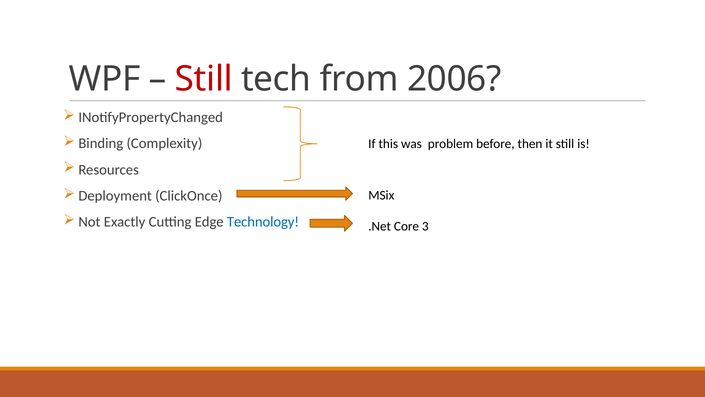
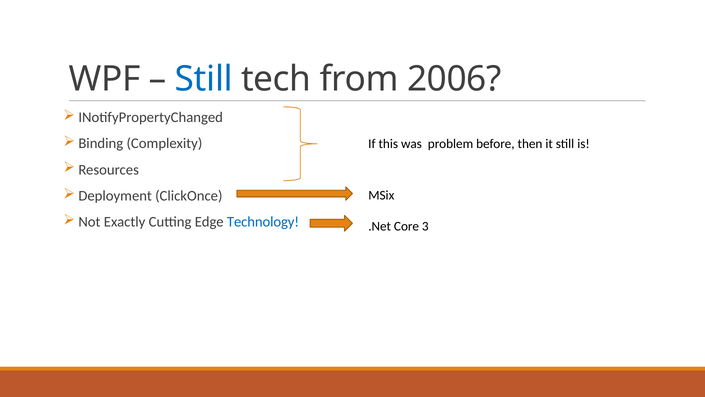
Still colour: red -> blue (204, 79)
